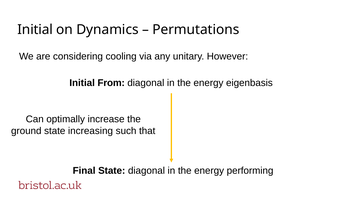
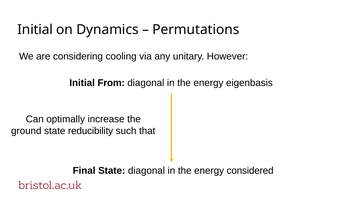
increasing: increasing -> reducibility (91, 130)
performing: performing -> considered (250, 170)
